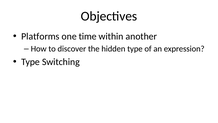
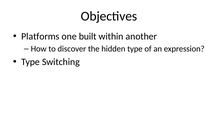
time: time -> built (88, 36)
